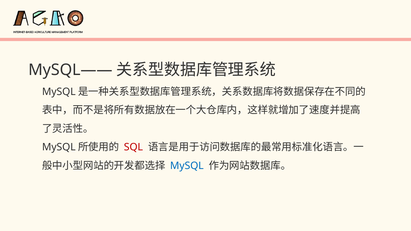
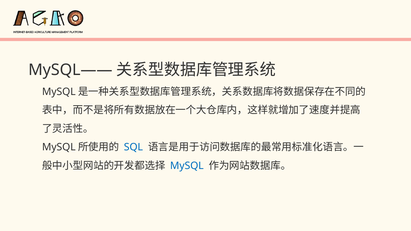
SQL colour: red -> blue (133, 147)
